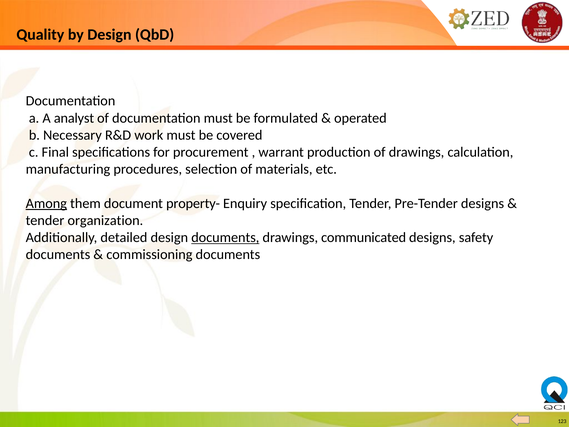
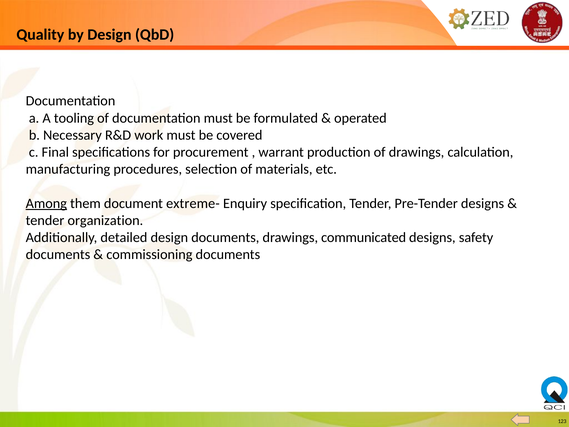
analyst: analyst -> tooling (74, 118)
property-: property- -> extreme- (193, 203)
documents underline: present -> none (225, 237)
